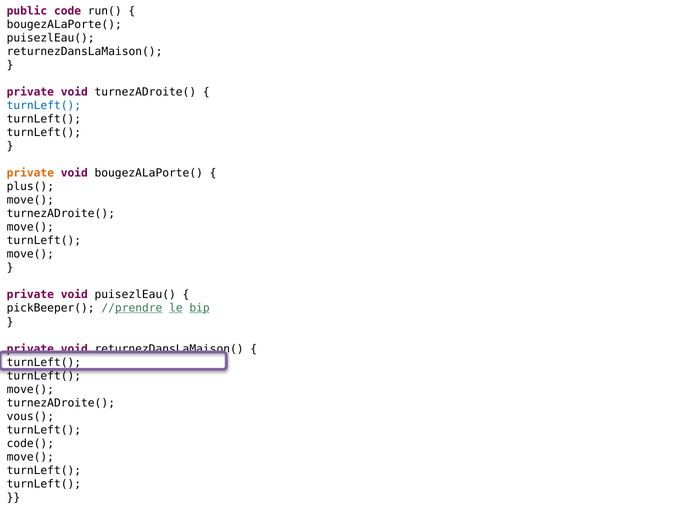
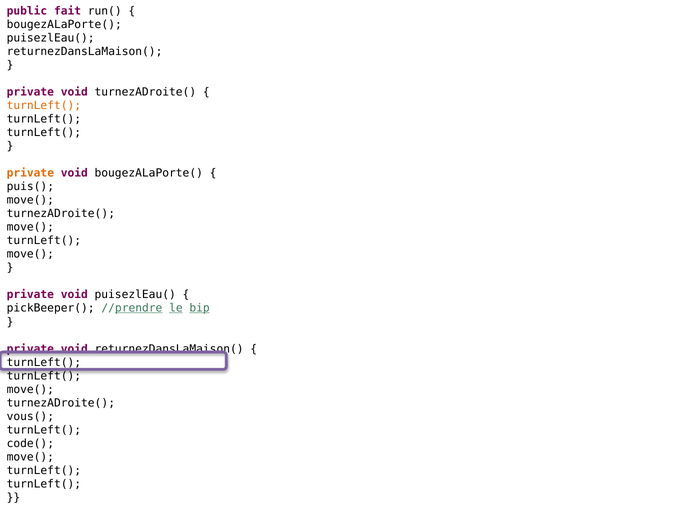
code: code -> fait (68, 11)
turnLeft( colour: blue -> orange (44, 105)
plus(: plus( -> puis( (30, 187)
